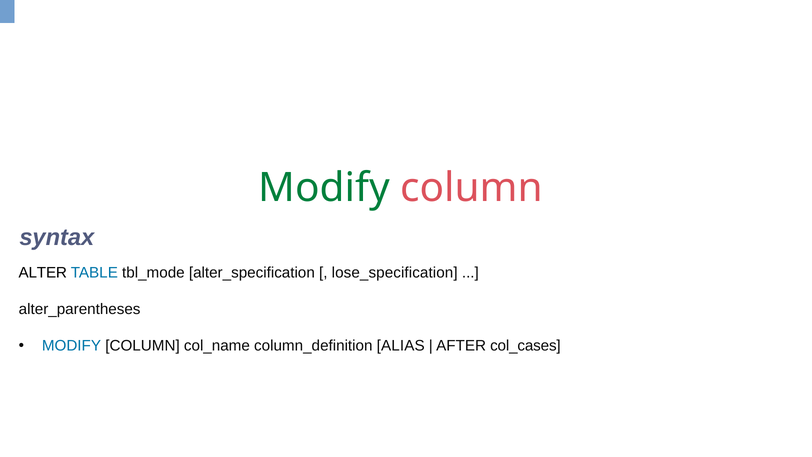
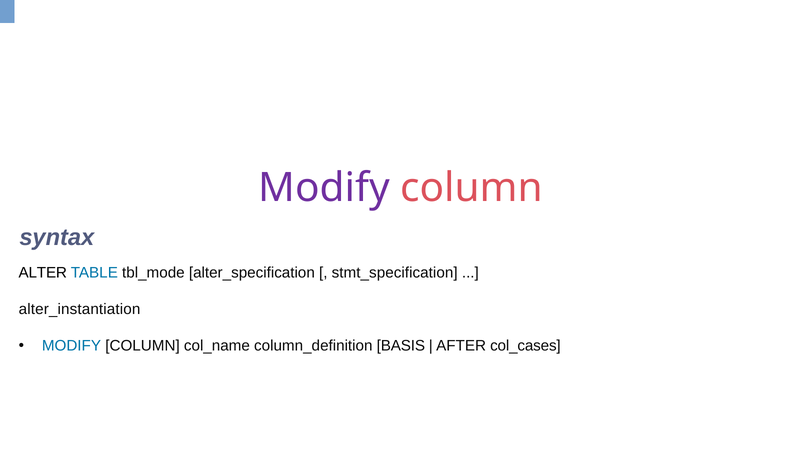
Modify colour: green -> purple (324, 188)
lose_specification: lose_specification -> stmt_specification (395, 273)
alter_parentheses: alter_parentheses -> alter_instantiation (80, 309)
ALIAS: ALIAS -> BASIS (401, 346)
